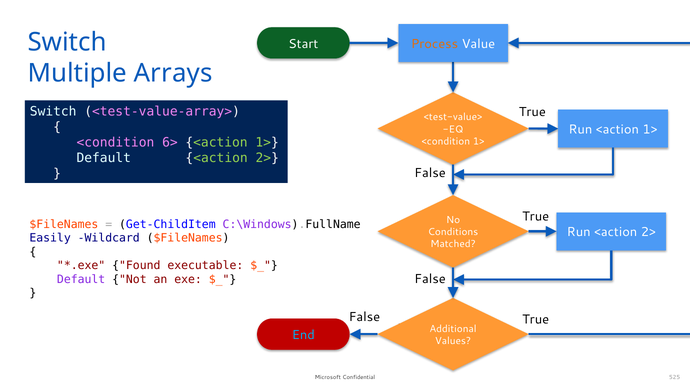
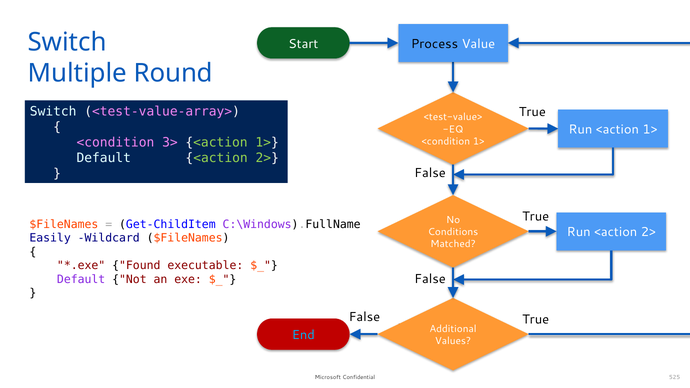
Process colour: orange -> black (434, 44)
Arrays: Arrays -> Round (173, 73)
6>: 6> -> 3> (170, 143)
